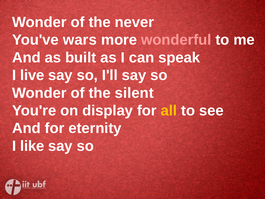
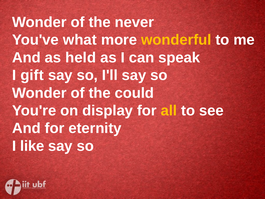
wars: wars -> what (80, 40)
wonderful colour: pink -> yellow (176, 40)
built: built -> held (81, 58)
live: live -> gift (32, 75)
silent: silent -> could (134, 93)
